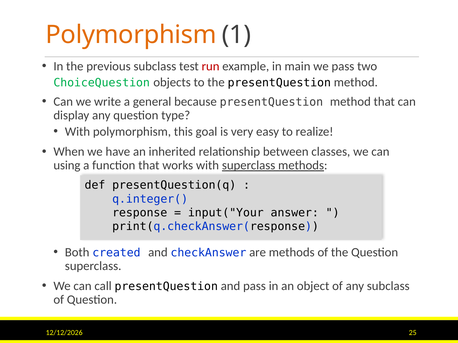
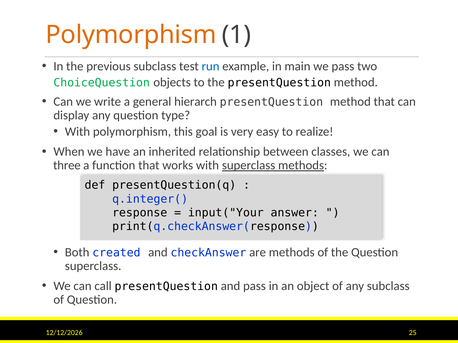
run colour: red -> blue (211, 66)
because: because -> hierarch (195, 102)
using: using -> three (67, 166)
